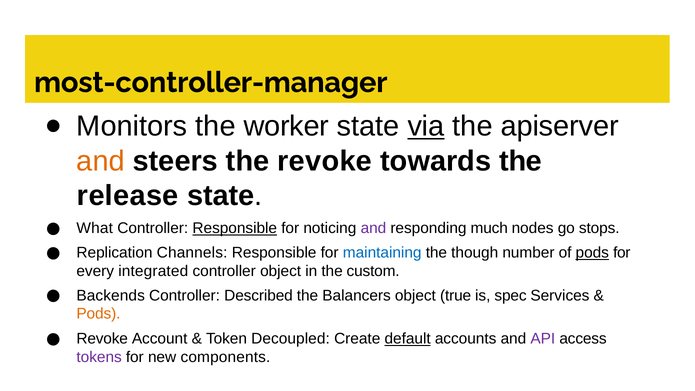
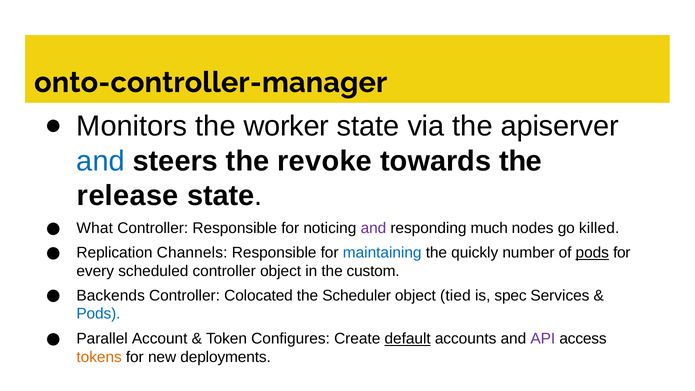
most-controller-manager: most-controller-manager -> onto-controller-manager (211, 82)
via underline: present -> none (426, 126)
and colour: orange -> blue (101, 161)
Responsible underline: present -> none (235, 228)
stops: stops -> killed (599, 228)
though: though -> quickly (475, 253)
integrated: integrated -> scheduled (153, 271)
Described: Described -> Colocated (259, 295)
Balancers: Balancers -> Scheduler (357, 295)
true: true -> tied (455, 295)
Pods colour: orange -> blue (98, 314)
Revoke: Revoke -> Parallel (102, 339)
Decoupled: Decoupled -> Configures (291, 339)
tokens colour: purple -> orange (99, 357)
components: components -> deployments (226, 357)
